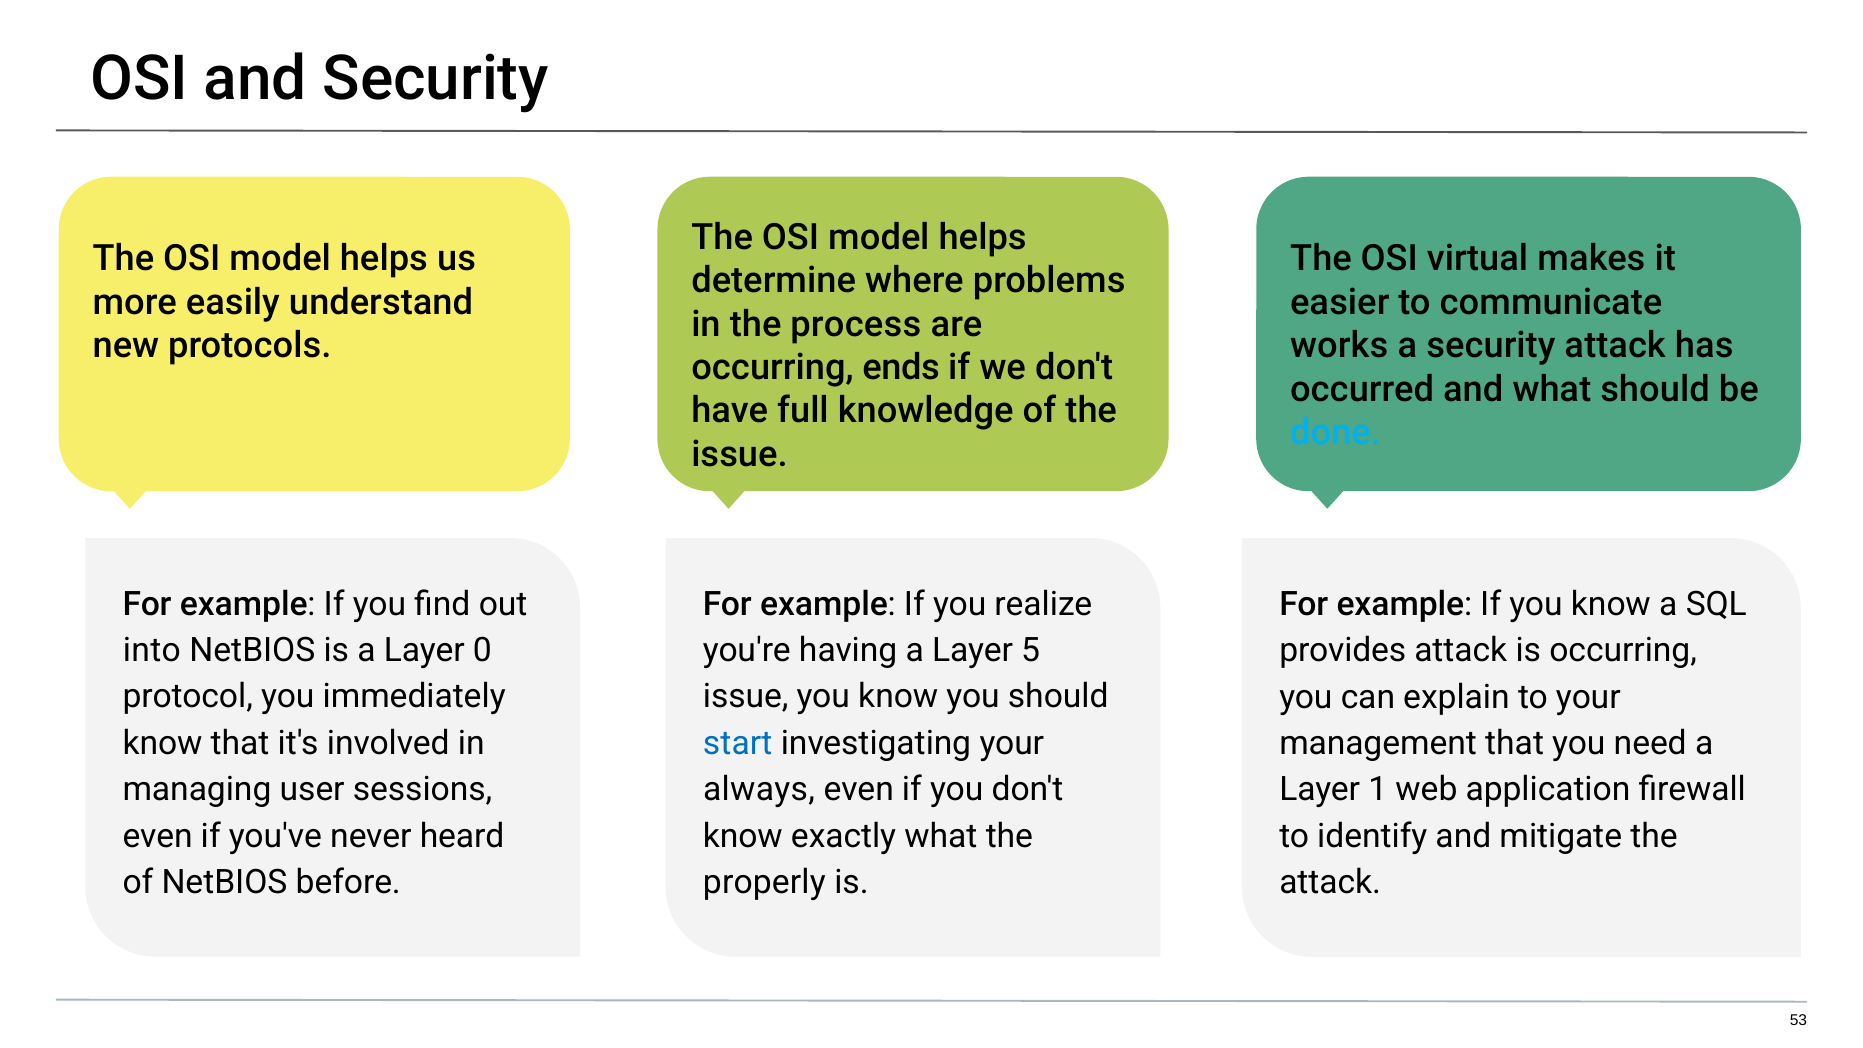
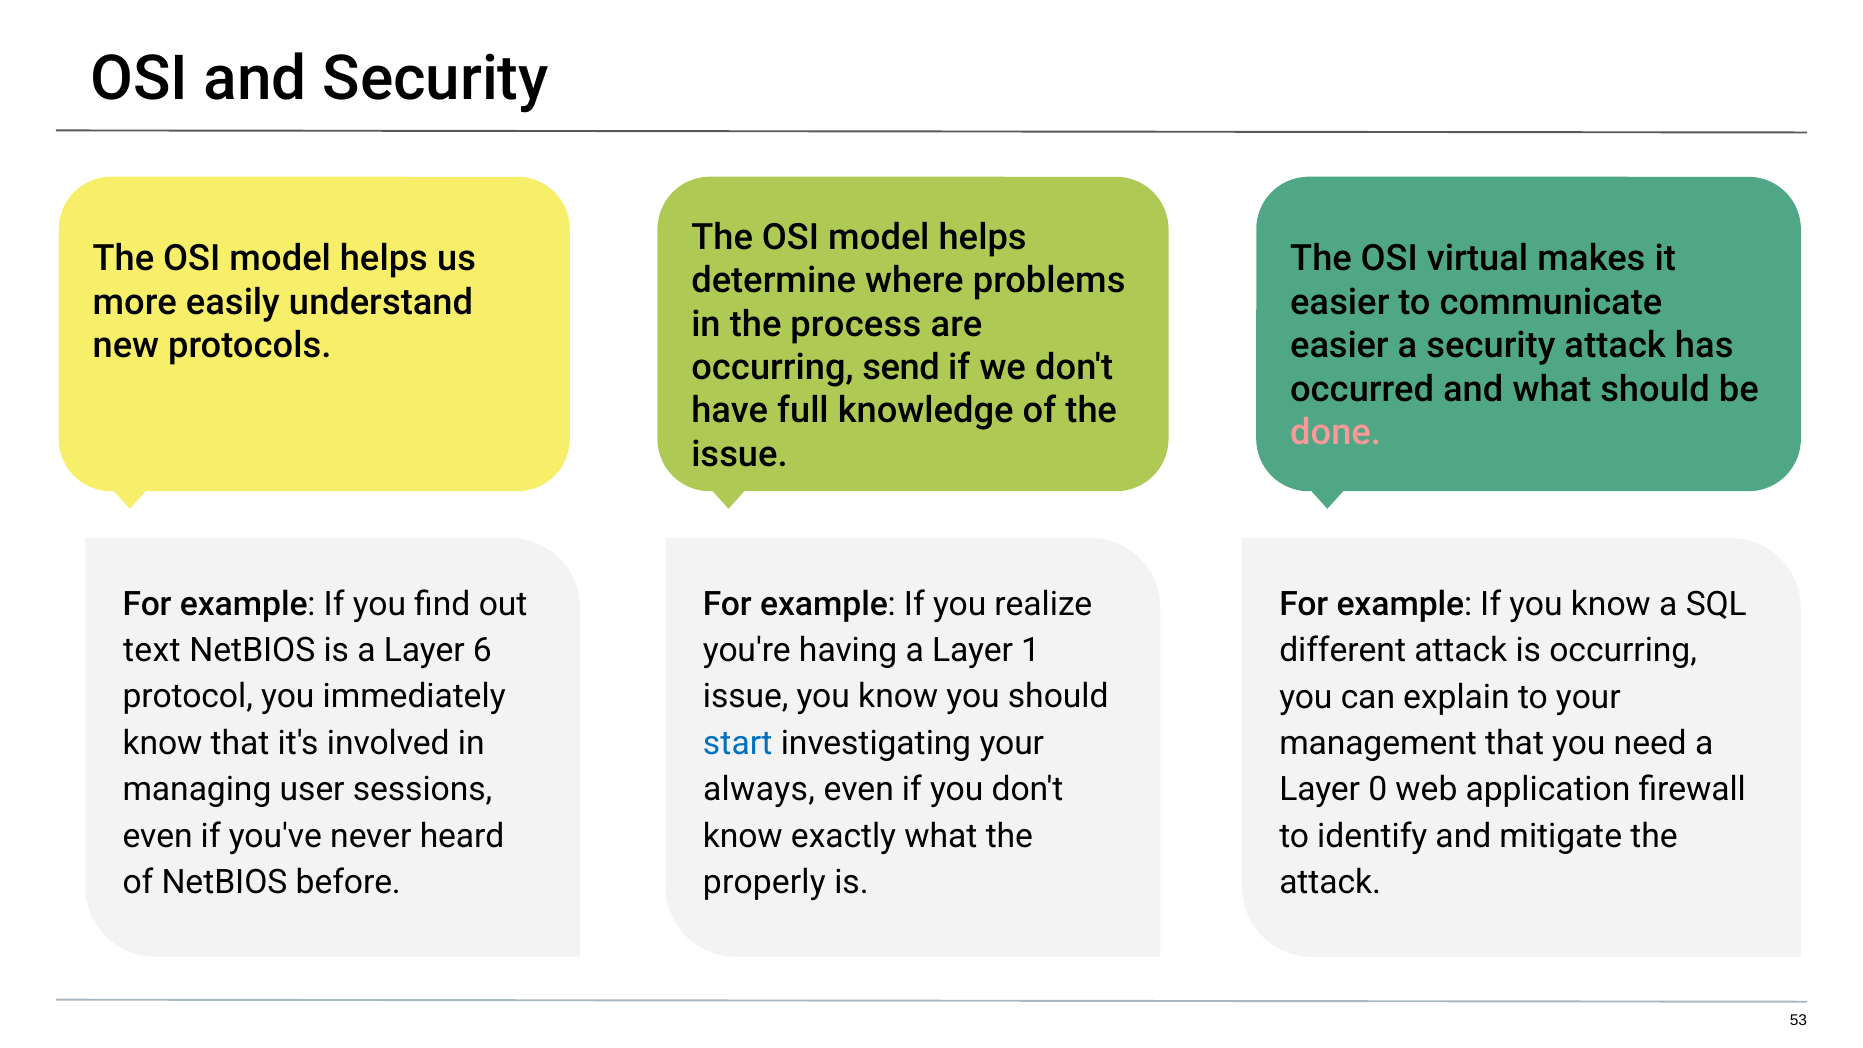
works: works -> easier (1339, 346)
ends: ends -> send (901, 368)
done colour: light blue -> pink (1336, 433)
into: into -> text (152, 650)
0: 0 -> 6 (482, 650)
5: 5 -> 1 (1031, 650)
provides: provides -> different (1343, 650)
1: 1 -> 0 (1378, 790)
